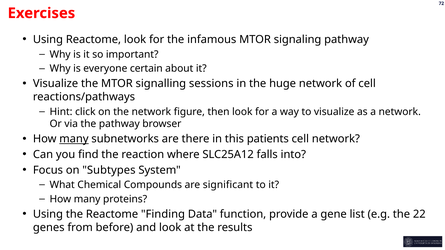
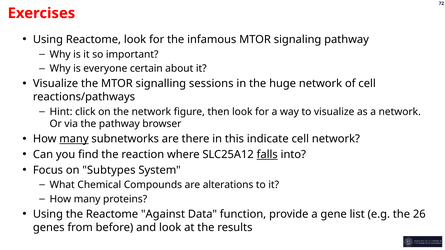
patients: patients -> indicate (268, 139)
falls underline: none -> present (267, 155)
significant: significant -> alterations (228, 185)
Finding: Finding -> Against (163, 214)
22: 22 -> 26 (419, 214)
